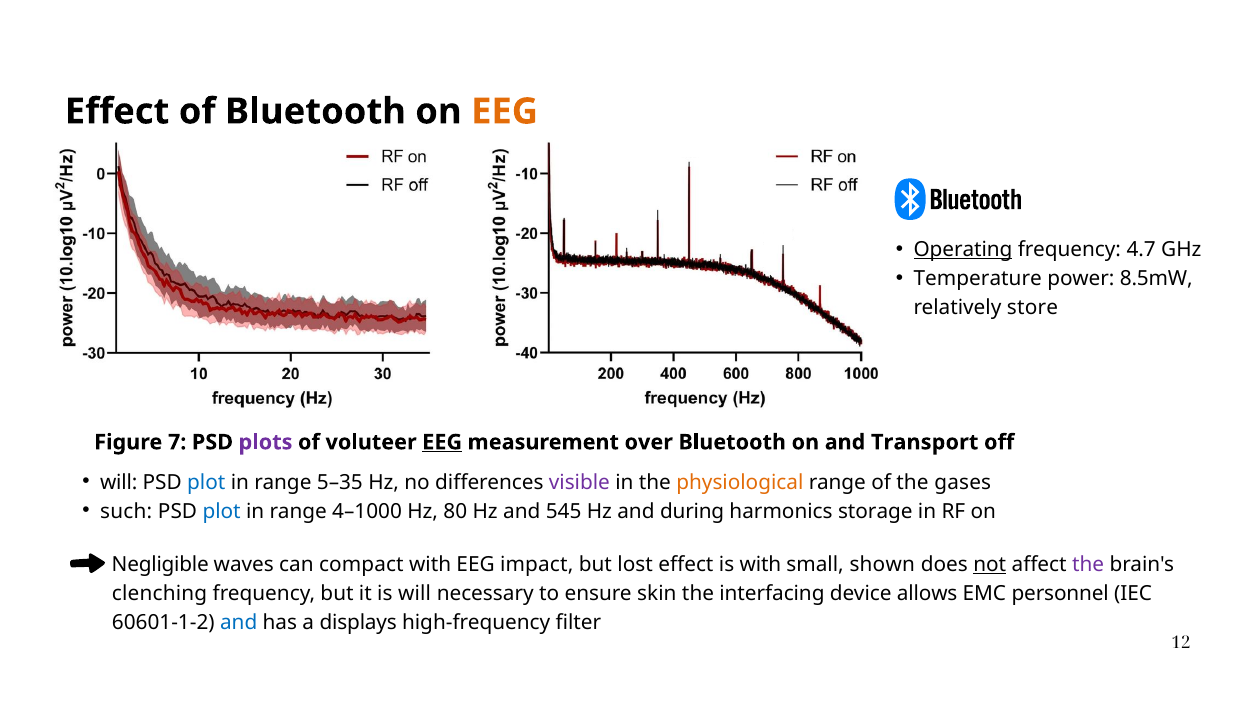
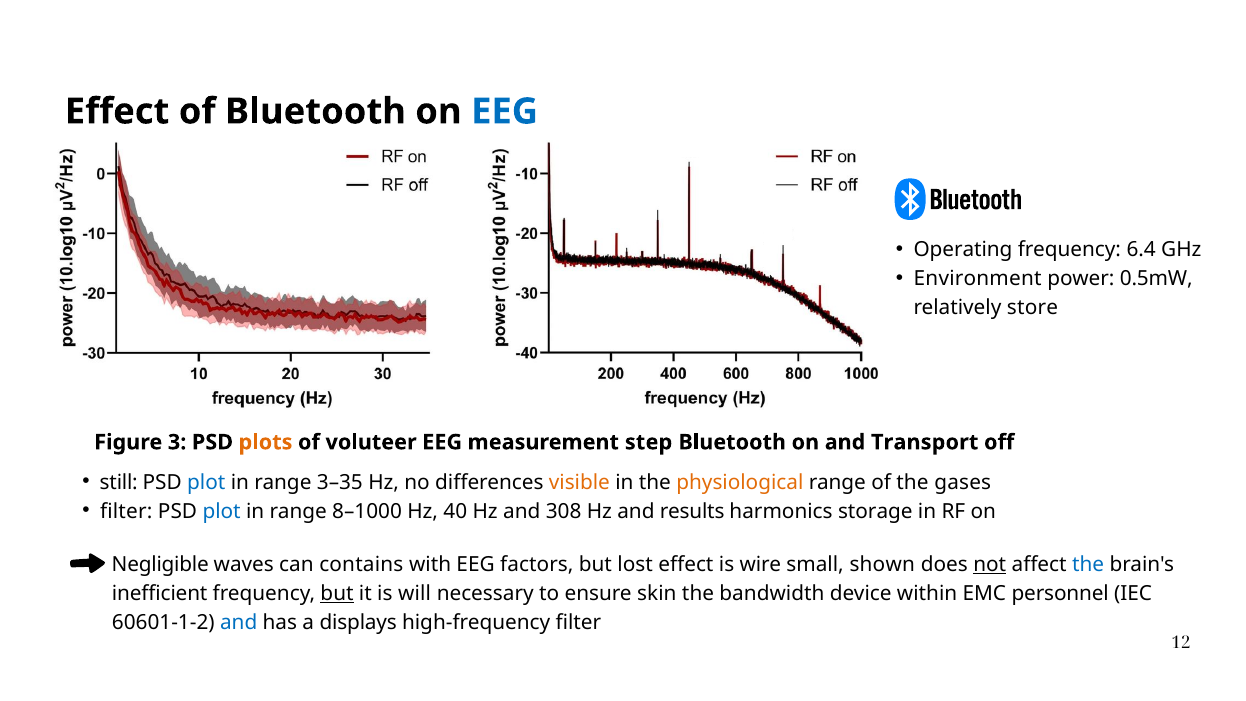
EEG colour: orange -> blue (505, 111)
Operating underline: present -> none (963, 250)
4.7: 4.7 -> 6.4 (1141, 250)
Temperature: Temperature -> Environment (978, 279)
8.5mW: 8.5mW -> 0.5mW (1156, 279)
7: 7 -> 3 (177, 442)
plots colour: purple -> orange (266, 442)
EEG underline: present -> none (442, 442)
over: over -> step (649, 442)
will: will -> still (119, 482)
5–35: 5–35 -> 3–35 (340, 482)
visible colour: purple -> orange (579, 482)
such: such -> filter (126, 511)
4–1000: 4–1000 -> 8–1000 (367, 511)
80: 80 -> 40 (455, 511)
545: 545 -> 308 (564, 511)
during: during -> results (692, 511)
compact: compact -> contains (361, 565)
impact: impact -> factors (537, 565)
is with: with -> wire (760, 565)
the colour: purple -> blue (1088, 565)
clenching: clenching -> inefficient (160, 594)
but underline: none -> present (337, 594)
interfacing: interfacing -> bandwidth (772, 594)
allows: allows -> within (927, 594)
